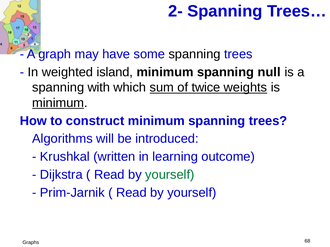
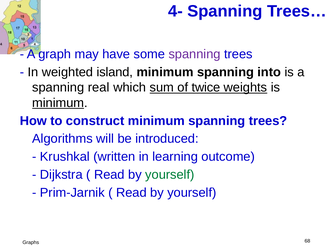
2-: 2- -> 4- (175, 11)
spanning colour: black -> purple (195, 54)
null: null -> into (269, 72)
with: with -> real (99, 88)
